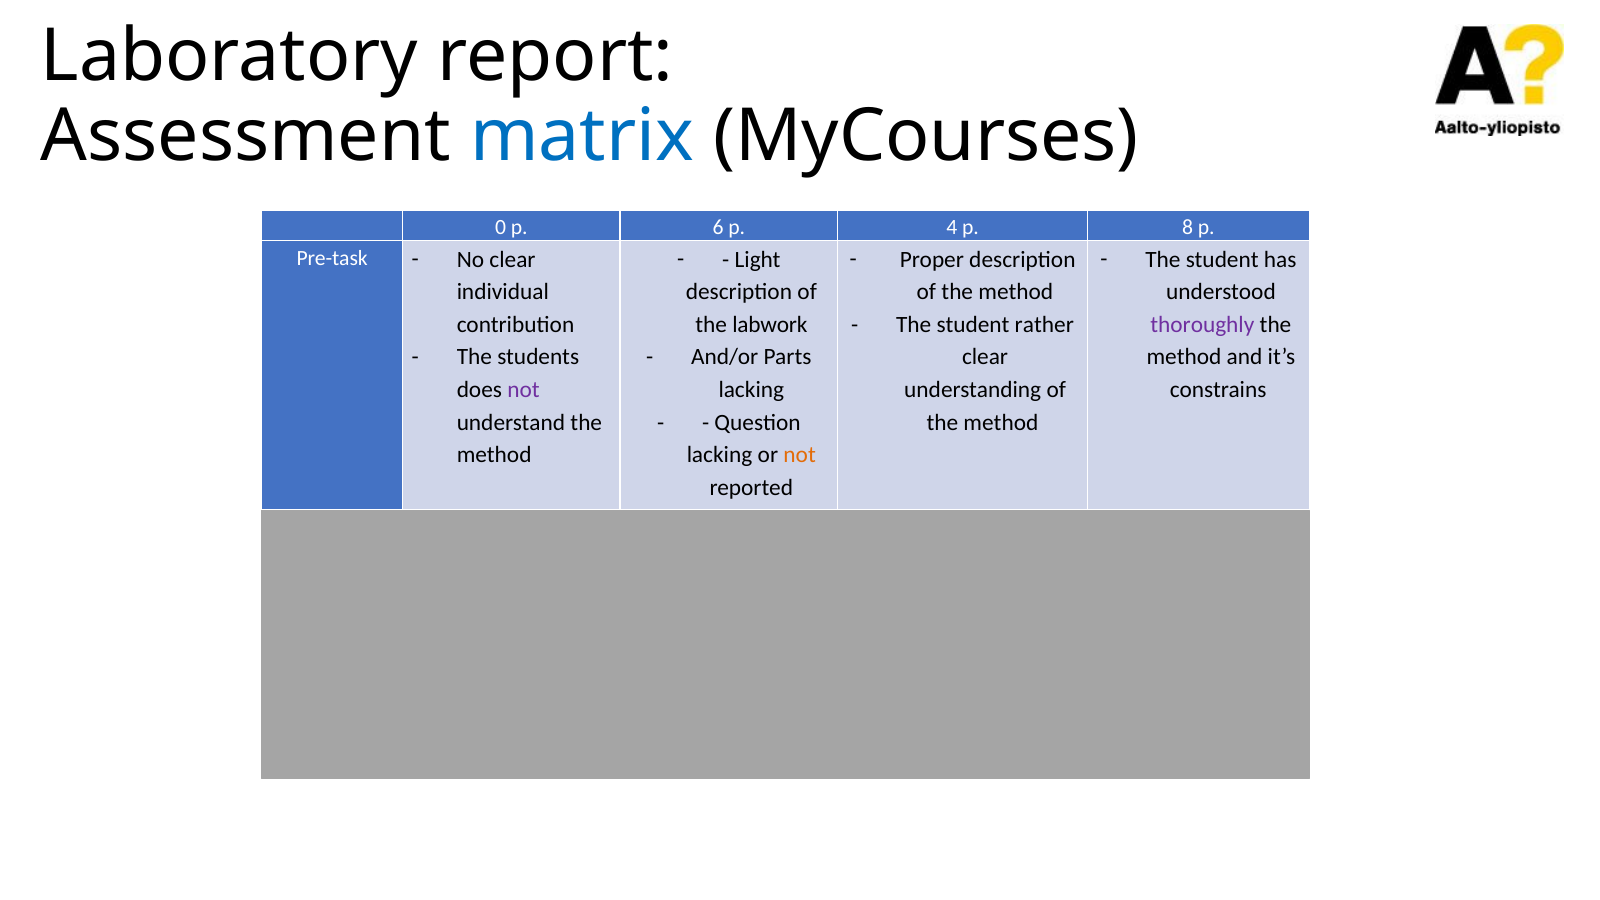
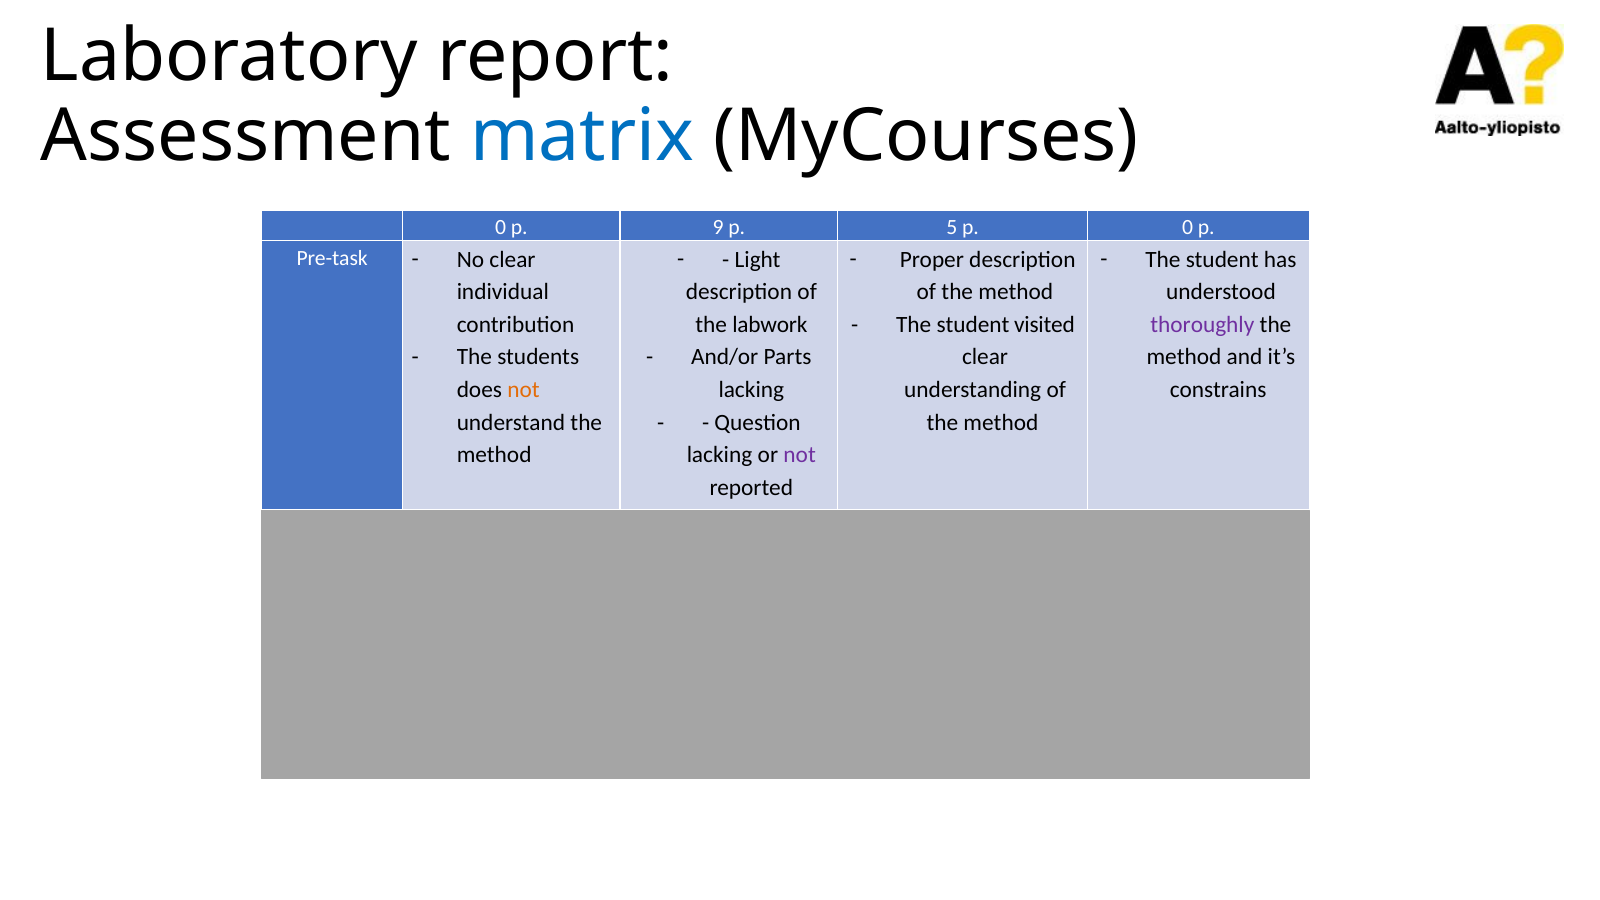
6: 6 -> 9 (718, 228)
4: 4 -> 5 (952, 228)
p 8: 8 -> 0 (1188, 228)
rather: rather -> visited (1044, 325)
not colour: purple -> orange (524, 390)
not colour: orange -> purple (800, 455)
